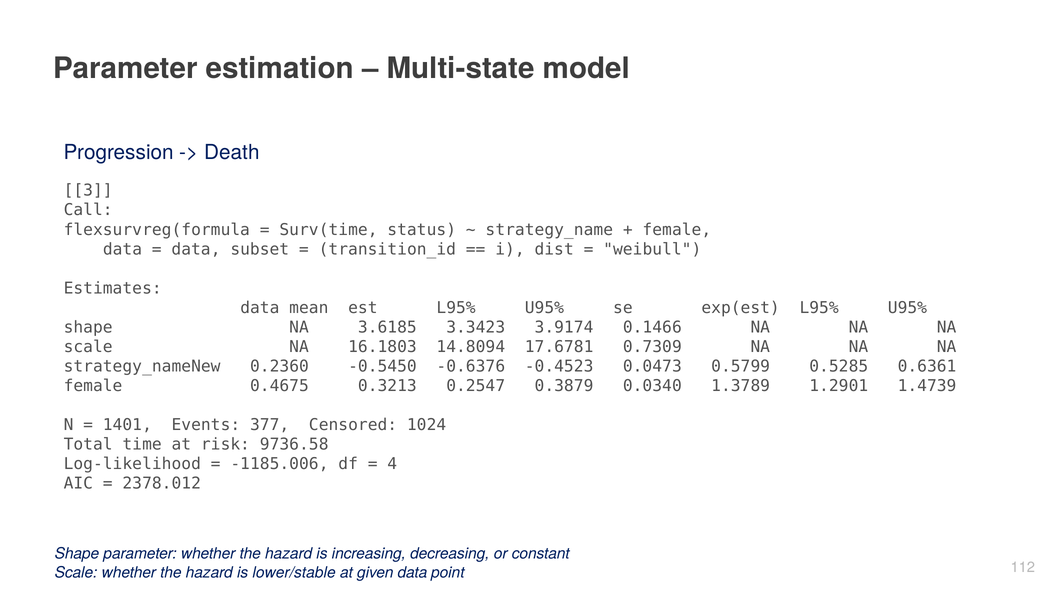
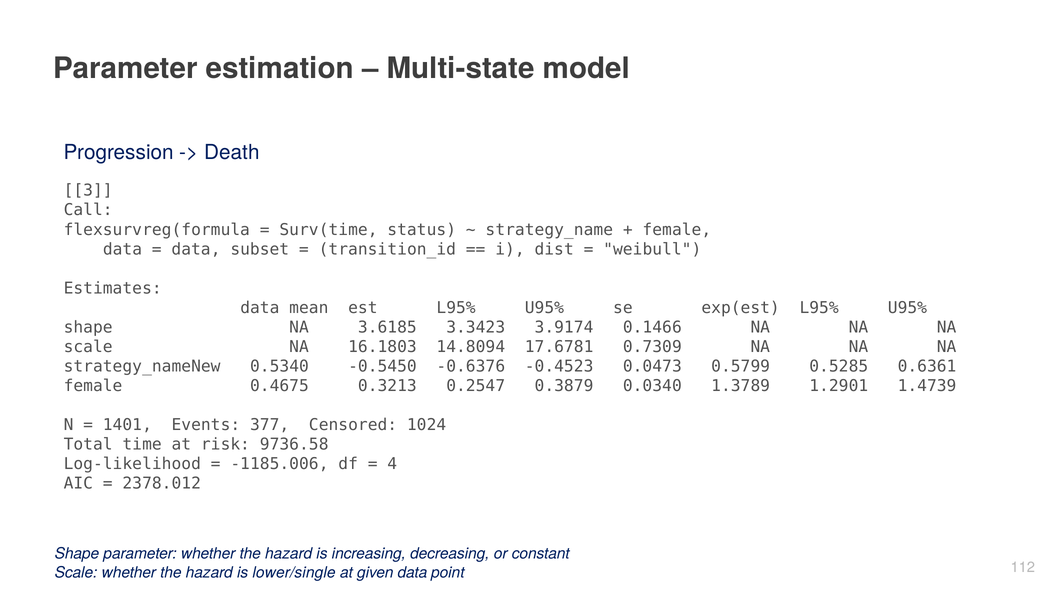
0.2360: 0.2360 -> 0.5340 (279, 366)
lower/stable: lower/stable -> lower/single (294, 572)
